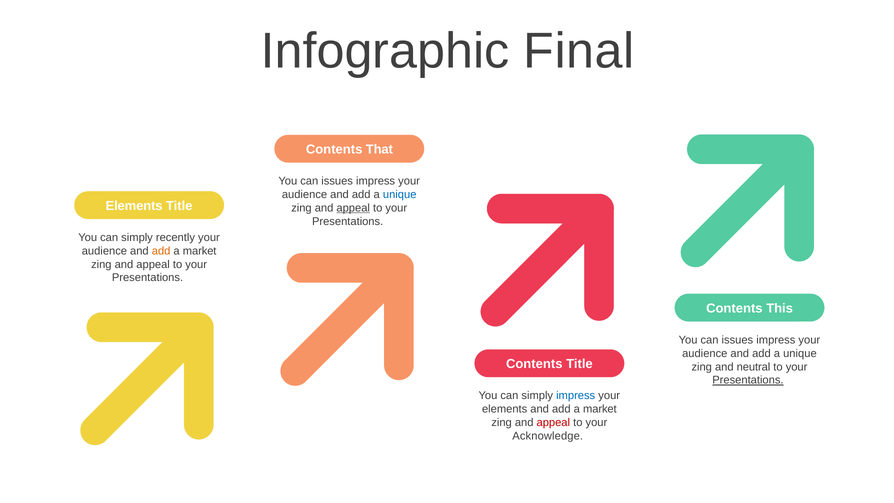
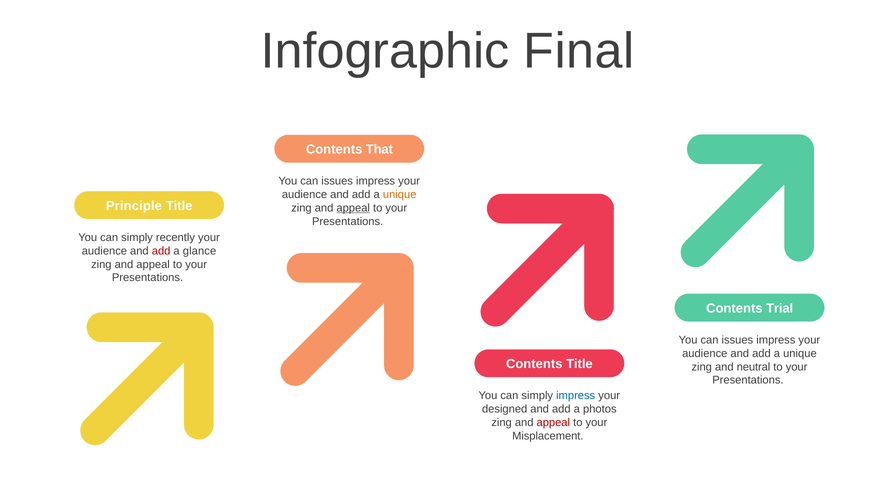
unique colour: blue -> orange (400, 194)
Elements: Elements -> Principle (134, 206)
add colour: orange -> red (161, 251)
market: market -> glance (200, 251)
This: This -> Trial (780, 308)
Presentations underline: present -> none (748, 380)
elements: elements -> designed (505, 409)
market: market -> photos (600, 409)
Acknowledge: Acknowledge -> Misplacement (548, 436)
